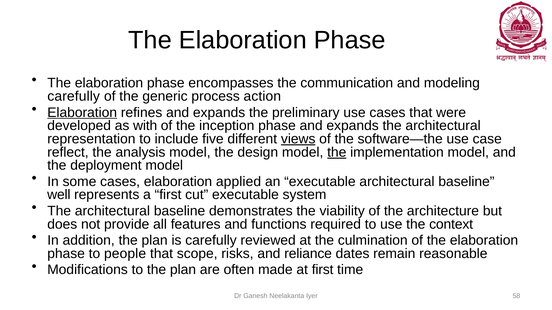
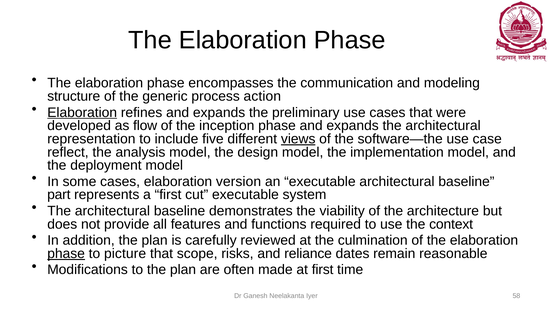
carefully: carefully -> structure (74, 96)
with: with -> flow (145, 126)
the underline: present -> none (337, 152)
applied: applied -> version (239, 182)
well: well -> part (59, 195)
phase underline: none -> present (66, 254)
people: people -> picture (125, 254)
